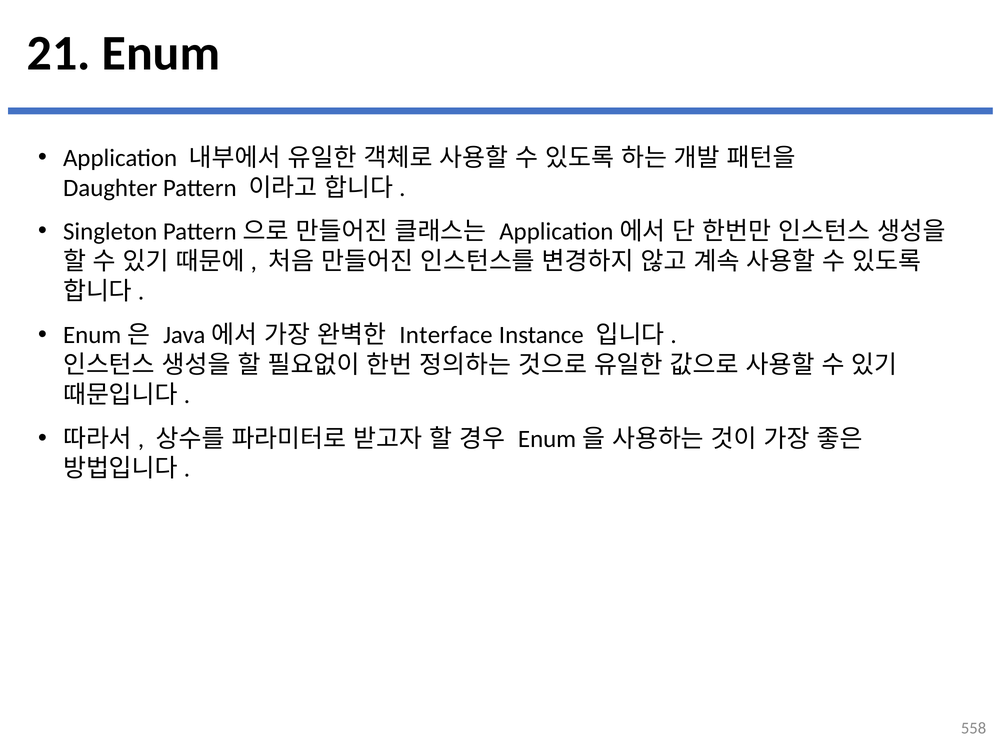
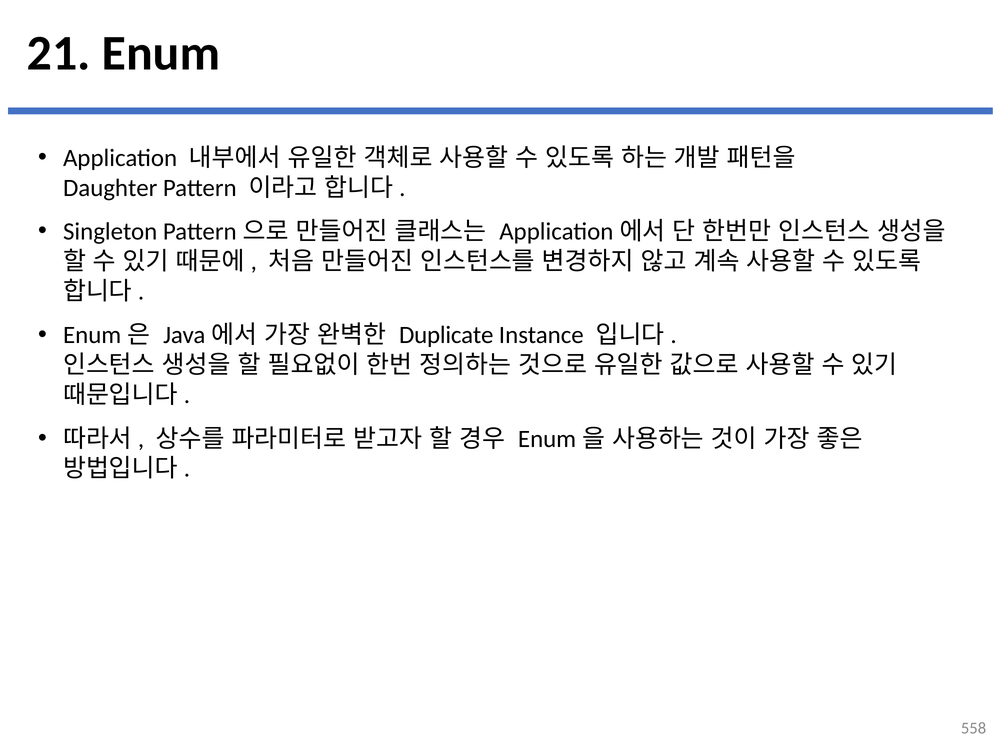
Interface: Interface -> Duplicate (446, 335)
